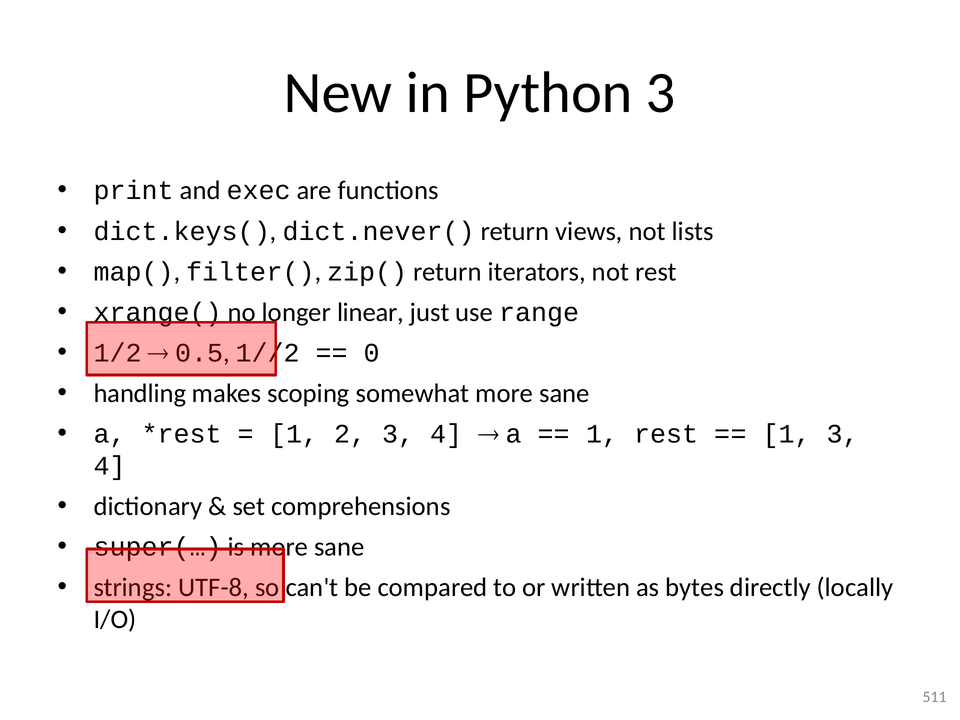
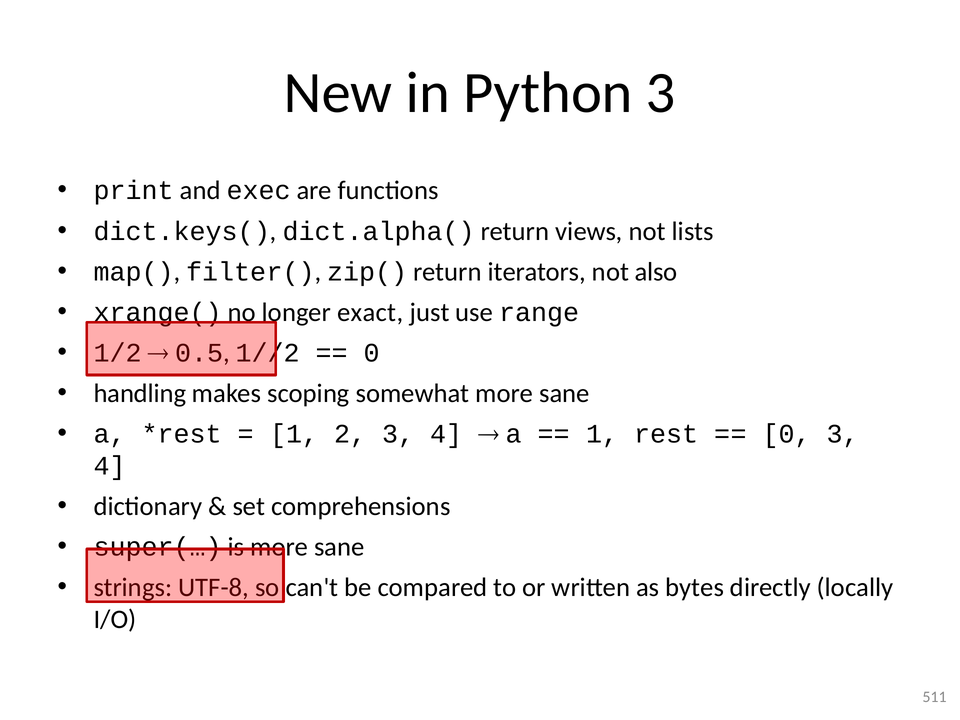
dict.never(: dict.never( -> dict.alpha( (379, 231)
not rest: rest -> also (656, 272)
linear: linear -> exact (370, 312)
1: 1 -> 0 (787, 434)
